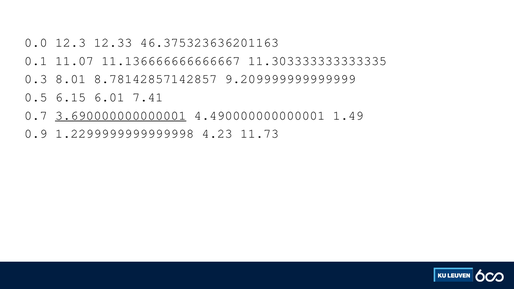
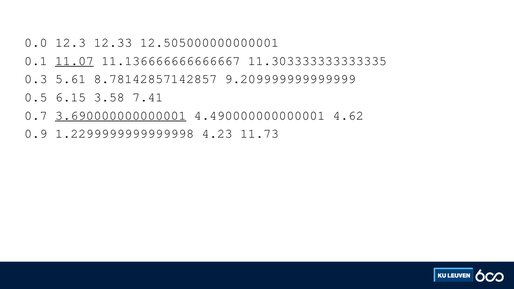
46.375323636201163: 46.375323636201163 -> 12.505000000000001 (209, 43)
11.07 underline: none -> present (74, 61)
8.01: 8.01 -> 5.61 (71, 79)
6.01: 6.01 -> 3.58 (109, 97)
1.49: 1.49 -> 4.62 (348, 116)
